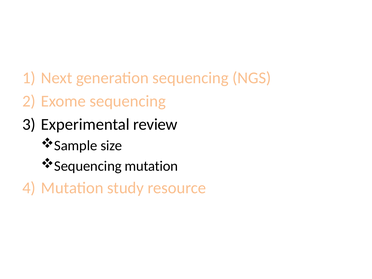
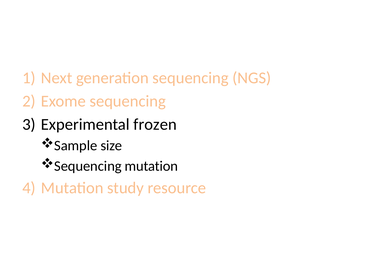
review: review -> frozen (155, 124)
